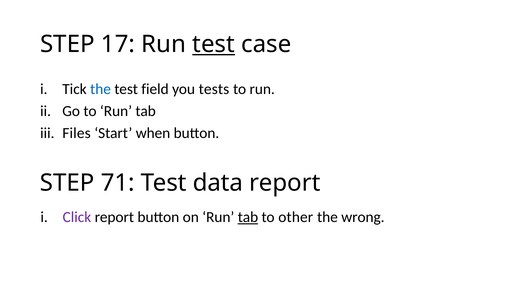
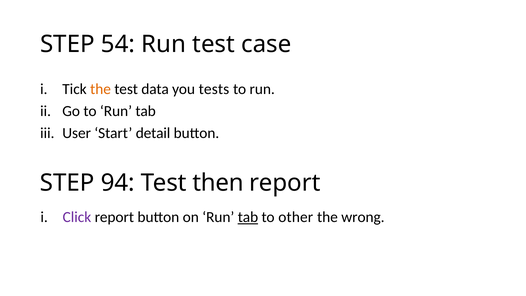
17: 17 -> 54 (118, 44)
test underline: present -> none (214, 44)
the colour: blue -> orange (101, 89)
field: field -> data (155, 89)
Files: Files -> User (77, 133)
when: when -> detail (153, 133)
71: 71 -> 94 (118, 183)
data: data -> then (218, 183)
